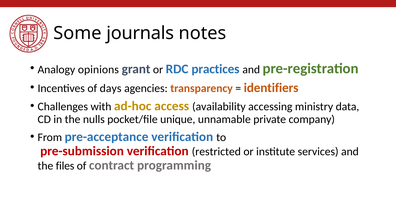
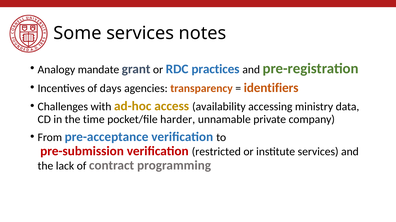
Some journals: journals -> services (140, 33)
opinions: opinions -> mandate (98, 70)
nulls: nulls -> time (94, 120)
unique: unique -> harder (178, 120)
files: files -> lack (65, 166)
